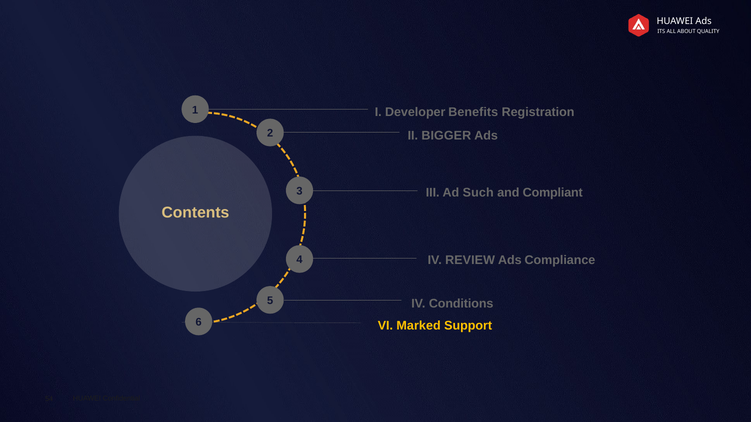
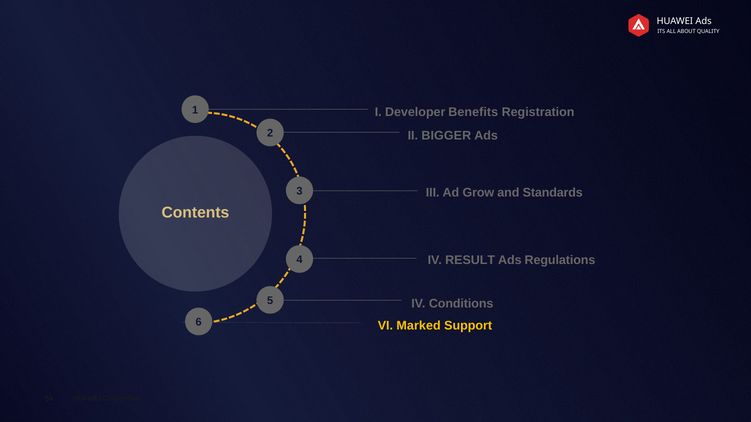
Such: Such -> Grow (478, 193)
Compliant: Compliant -> Standards (553, 193)
REVIEW: REVIEW -> RESULT (470, 261)
Compliance: Compliance -> Regulations (560, 261)
